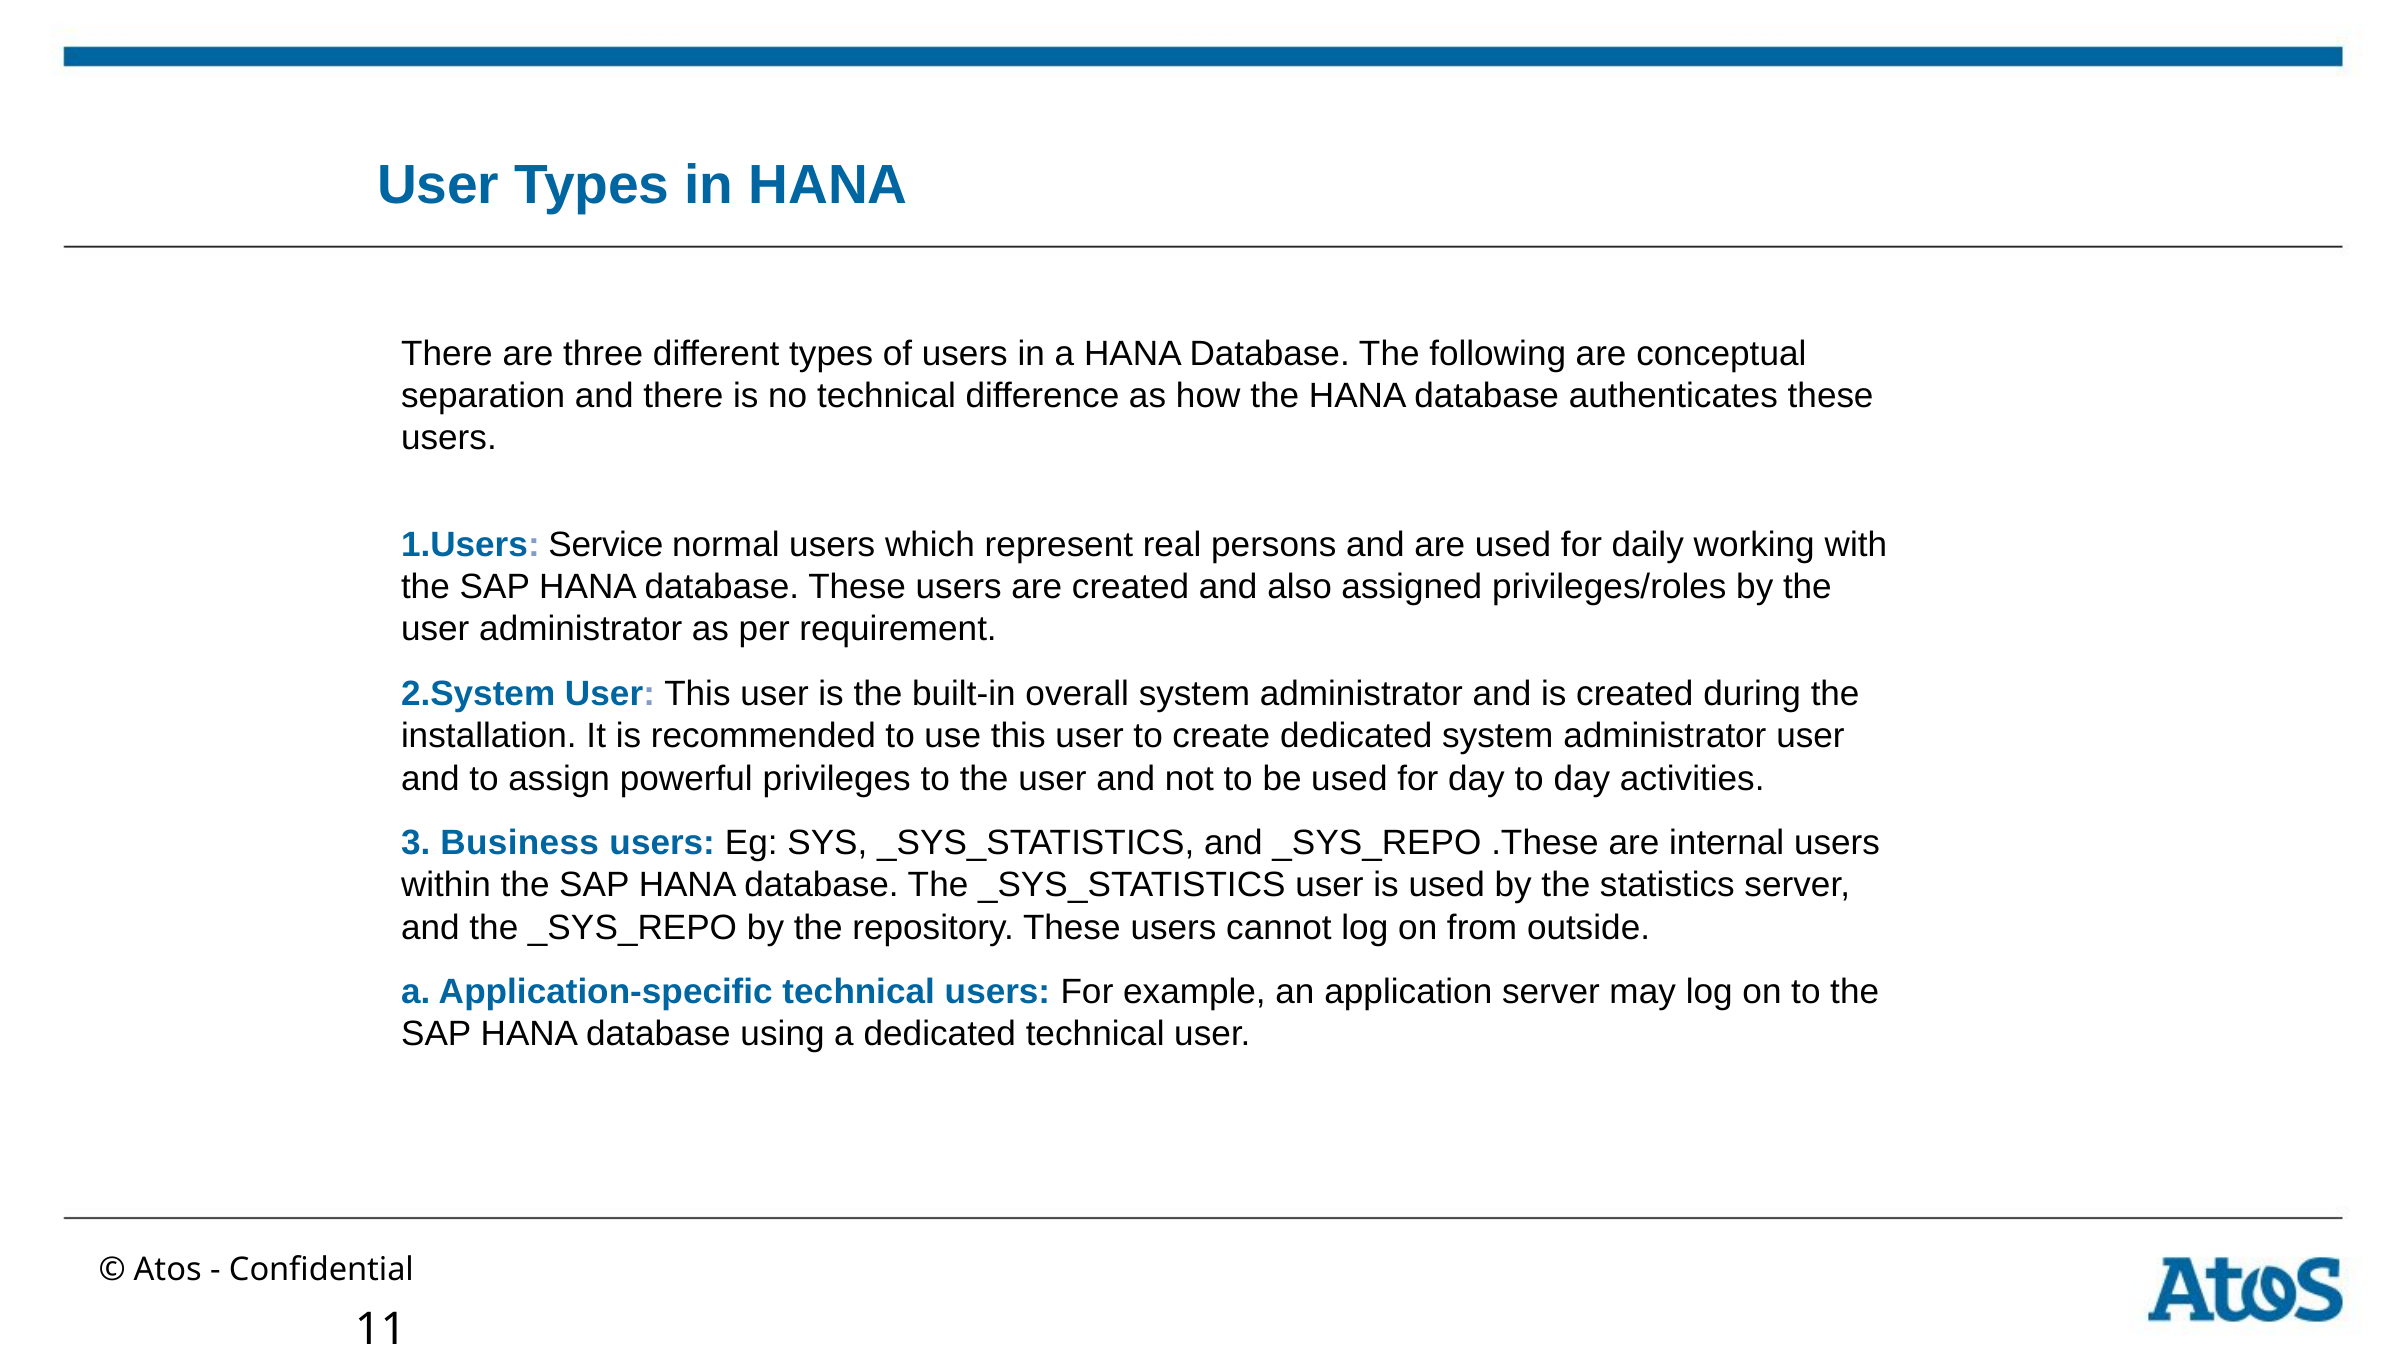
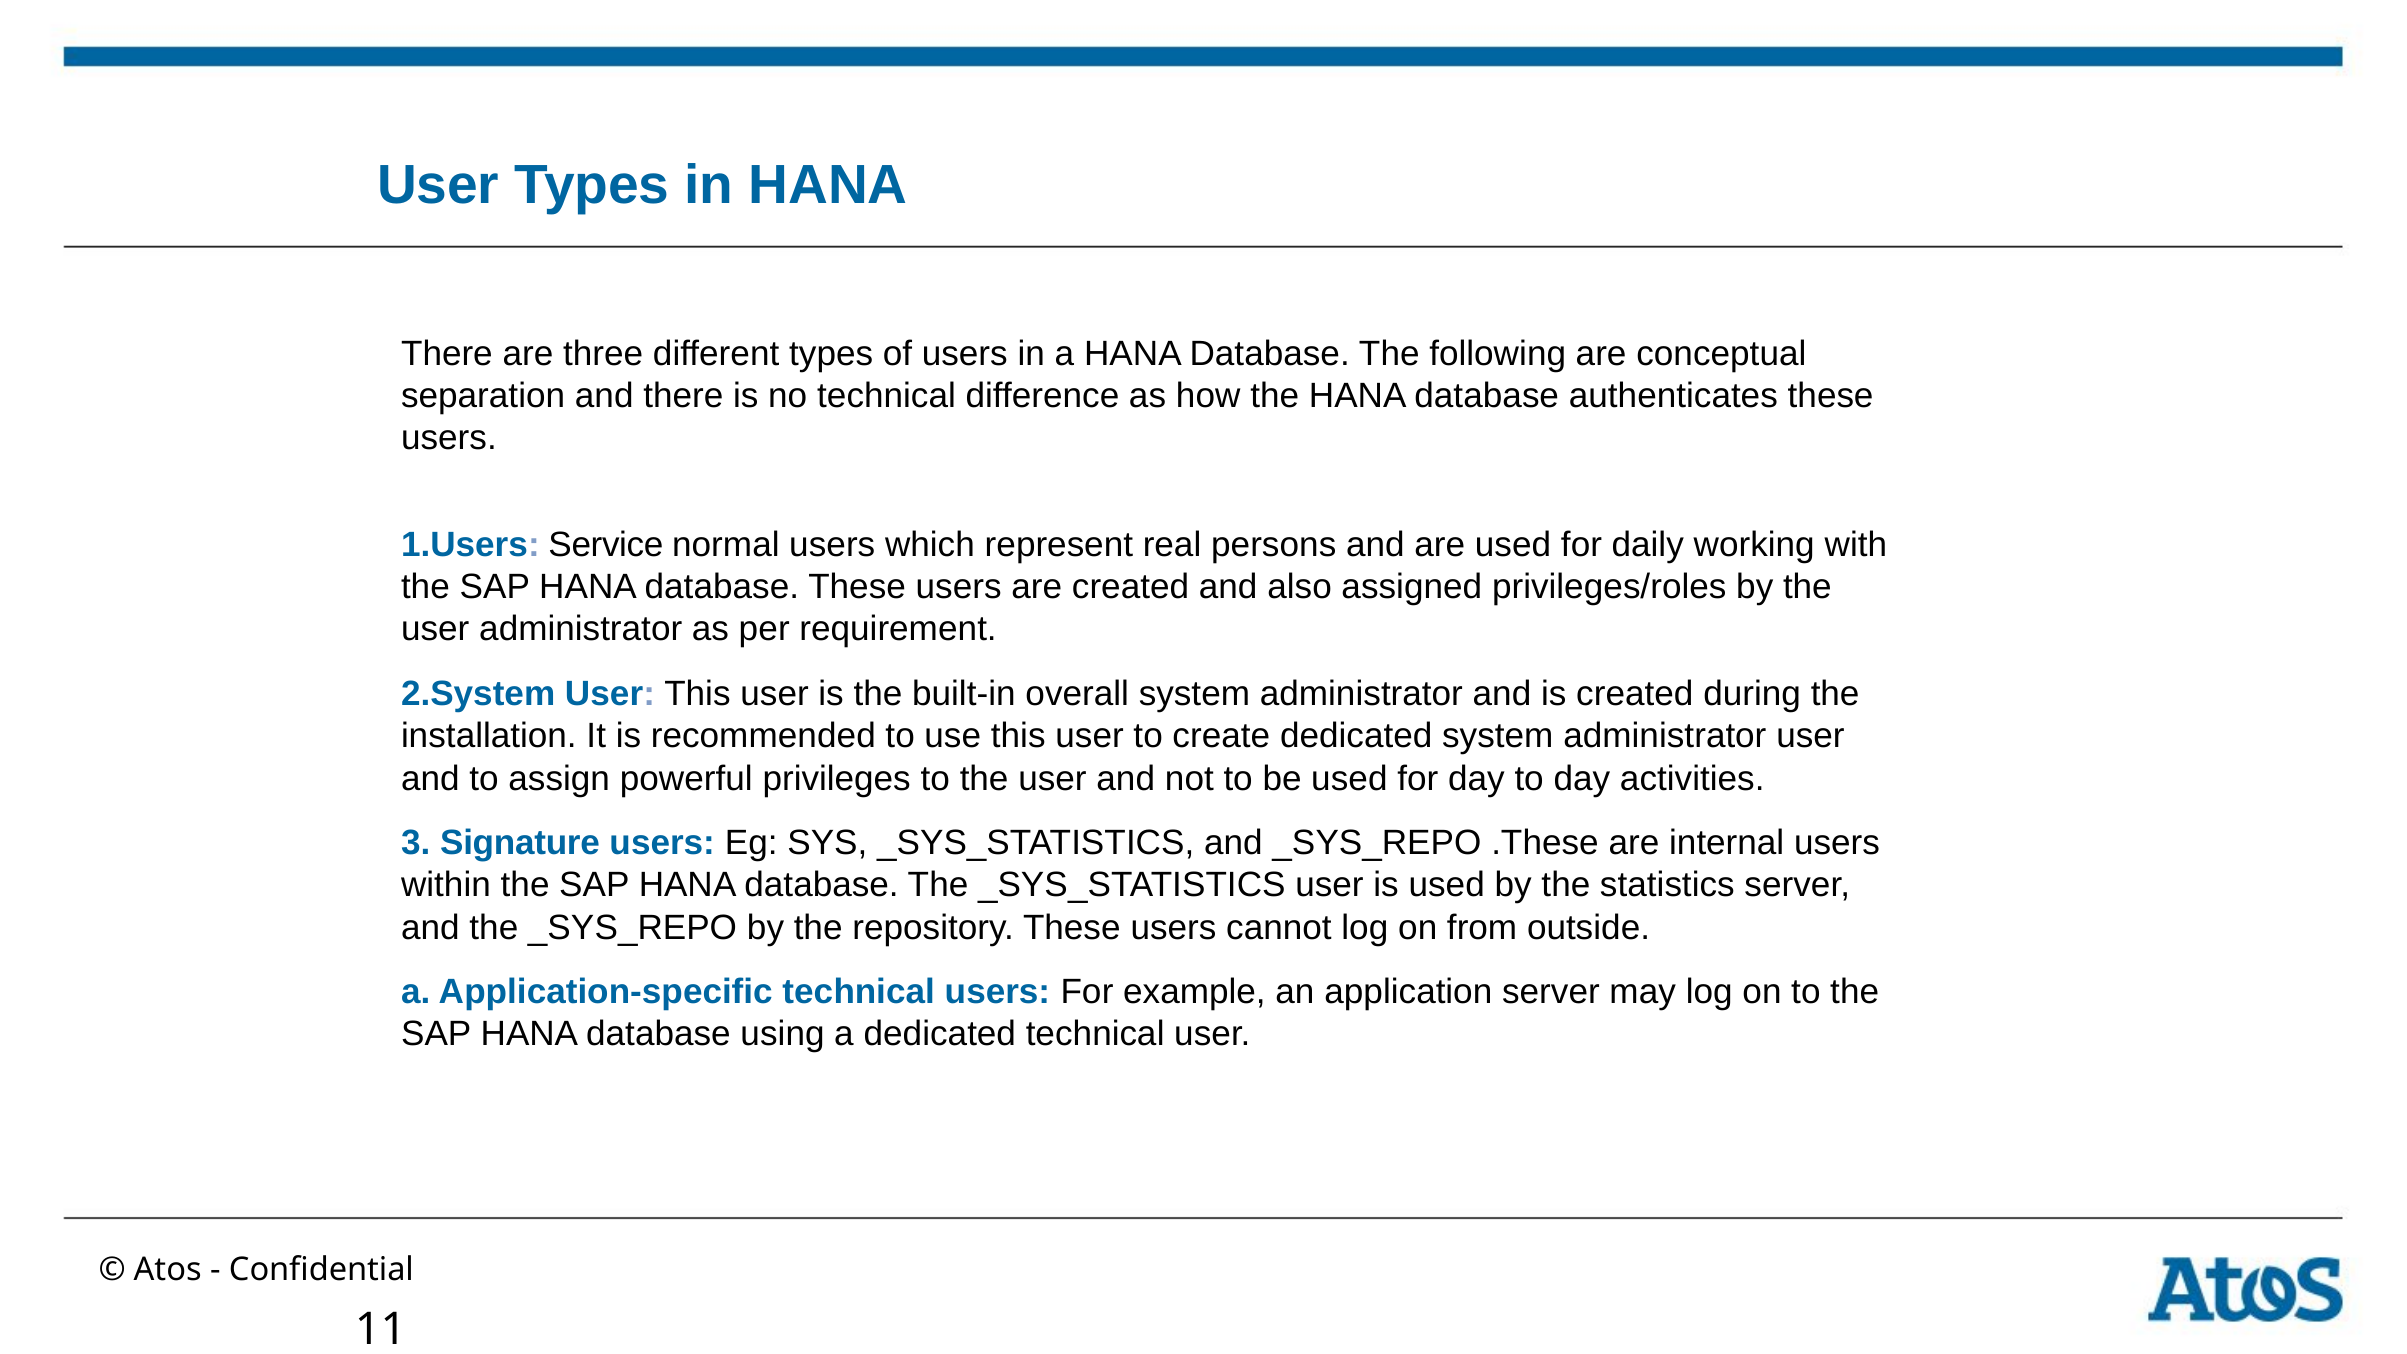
Business: Business -> Signature (520, 843)
